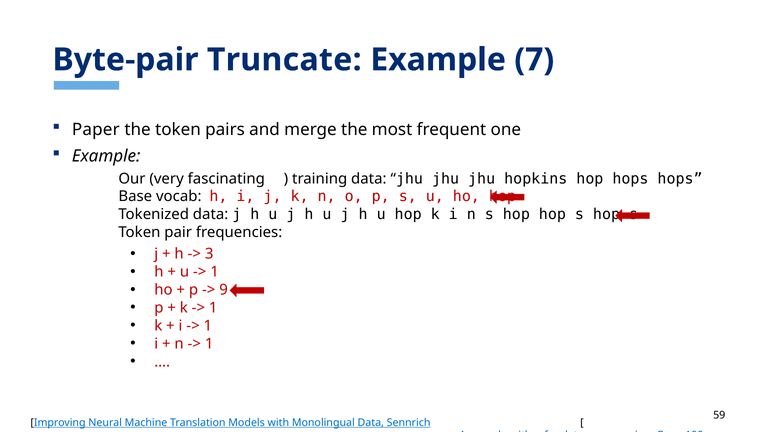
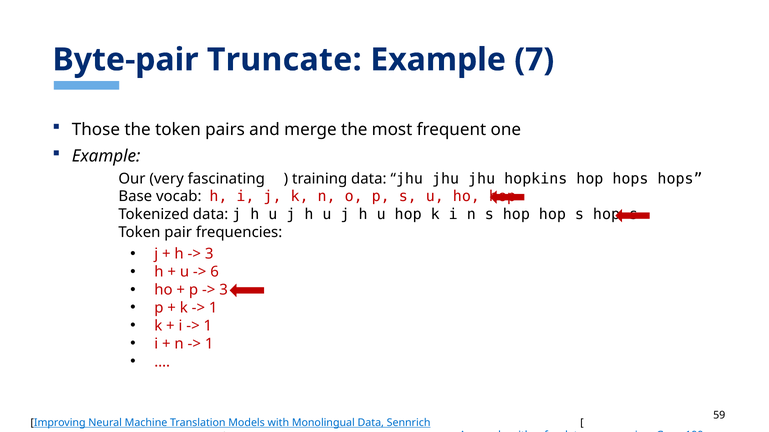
Paper: Paper -> Those (96, 130)
1: 1 -> 6 (215, 272)
9: 9 -> 3 (224, 290)
